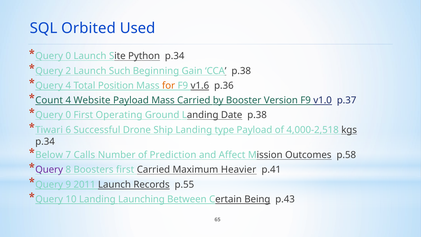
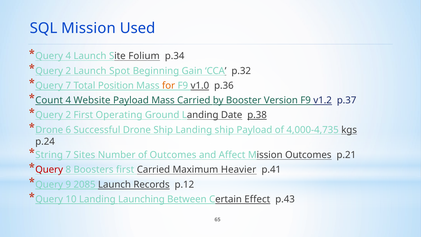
SQL Orbited: Orbited -> Mission (88, 28)
0: 0 -> 4 (68, 56)
Python: Python -> Folium (144, 56)
Such: Such -> Spot (120, 71)
CCA p.38: p.38 -> p.32 (241, 71)
Query 4: 4 -> 7 (68, 86)
v1.6: v1.6 -> v1.0 (200, 86)
v1.0: v1.0 -> v1.2 (323, 100)
0: 0 -> 2 (68, 115)
p.38 underline: none -> present (257, 115)
Tiwari: Tiwari -> Drone (49, 130)
Landing type: type -> ship (224, 130)
4,000-2,518: 4,000-2,518 -> 4,000-4,735 (313, 130)
p.34: p.34 -> p.24 (45, 142)
Below: Below -> String (49, 155)
Calls: Calls -> Sites (84, 155)
of Prediction: Prediction -> Outcomes (173, 155)
p.58: p.58 -> p.21 (346, 155)
Query colour: purple -> red (49, 170)
2011: 2011 -> 2085 (85, 184)
p.55: p.55 -> p.12 (184, 184)
Being: Being -> Effect (257, 199)
